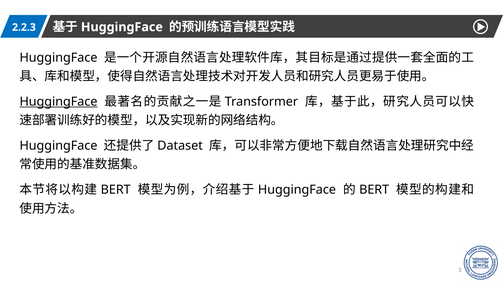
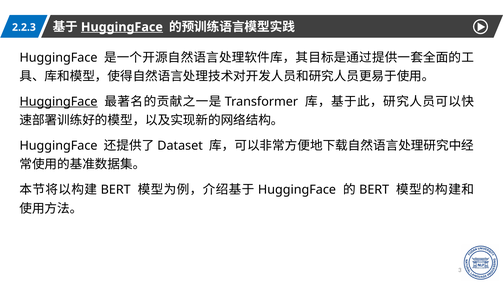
HuggingFace underline: none -> present (122, 27)
